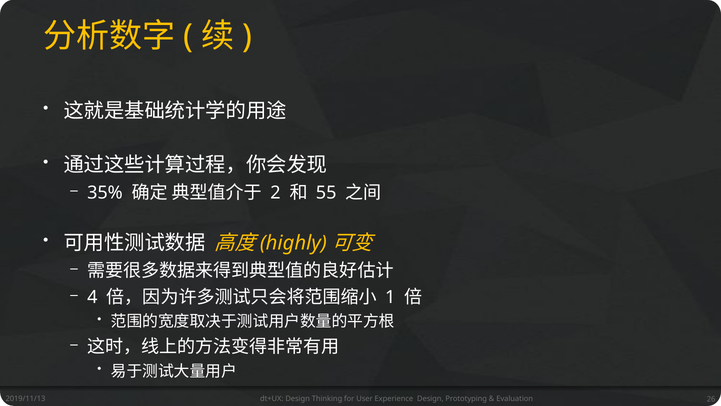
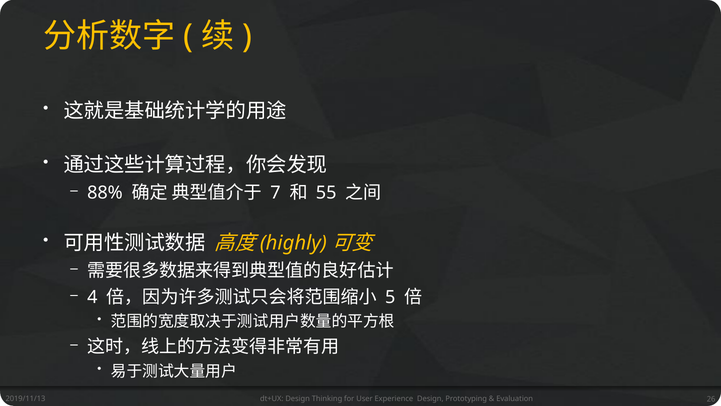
35%: 35% -> 88% (105, 193)
2: 2 -> 7 (275, 193)
1: 1 -> 5 (390, 297)
